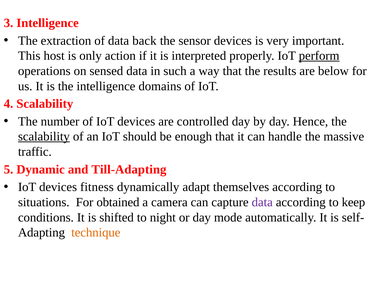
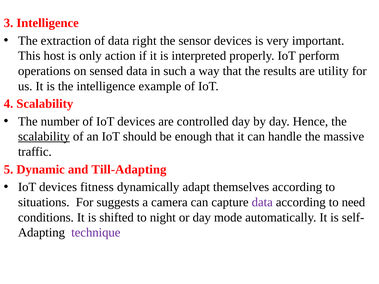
back: back -> right (144, 41)
perform underline: present -> none (319, 56)
below: below -> utility (333, 71)
domains: domains -> example (160, 86)
obtained: obtained -> suggests (118, 202)
keep: keep -> need (353, 202)
technique colour: orange -> purple (96, 233)
